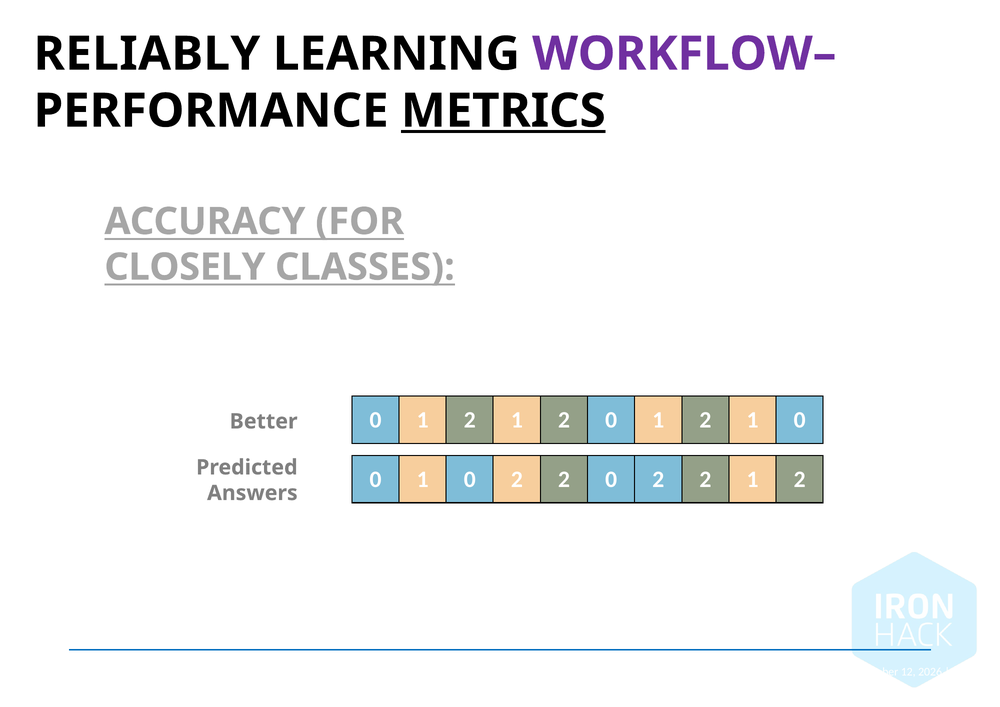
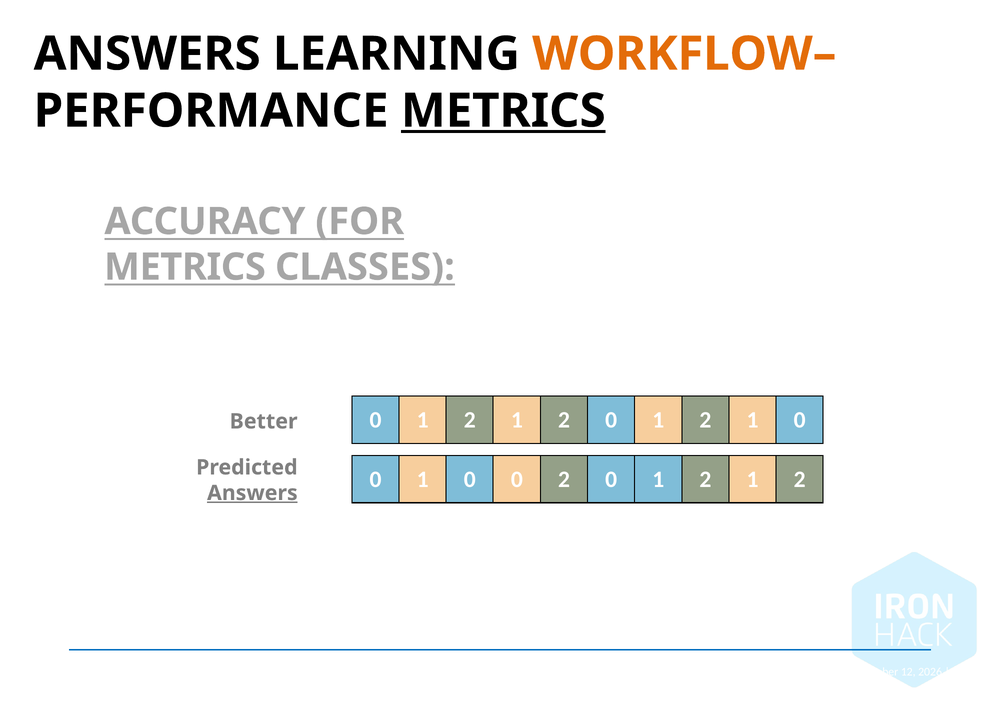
RELIABLY: RELIABLY -> ANSWERS (147, 54)
WORKFLOW– colour: purple -> orange (684, 54)
CLOSELY: CLOSELY -> METRICS (185, 267)
0 1 0 2: 2 -> 0 (517, 480)
2: 2 -> 1 (658, 480)
Answers underline: none -> present (252, 493)
